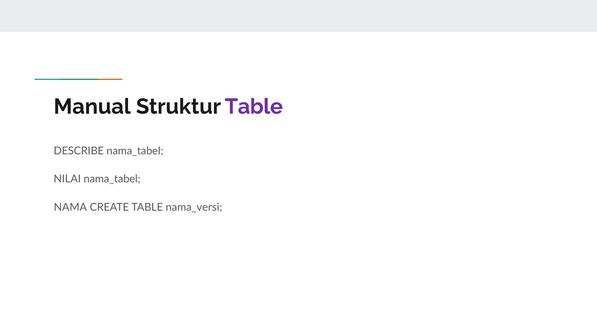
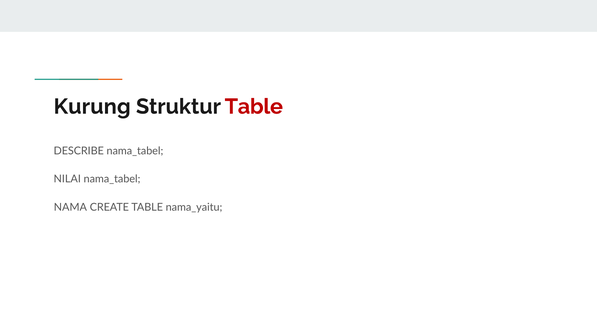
Manual: Manual -> Kurung (92, 107)
Table colour: purple -> red (254, 107)
nama_versi: nama_versi -> nama_yaitu (194, 207)
